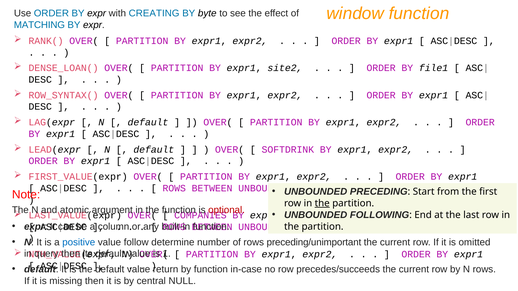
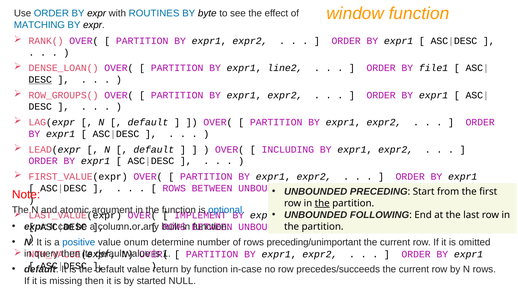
CREATING: CREATING -> ROUTINES (154, 13)
site2: site2 -> line2 (285, 68)
DESC underline: none -> present (40, 80)
ROW_SYNTAX(: ROW_SYNTAX( -> ROW_GROUPS( (63, 95)
SOFTDRINK: SOFTDRINK -> INCLUDING (288, 150)
optional colour: red -> blue (227, 210)
COMPANIES: COMPANIES -> IMPLEMENT (200, 216)
follow: follow -> onum (136, 242)
central: central -> started (151, 281)
